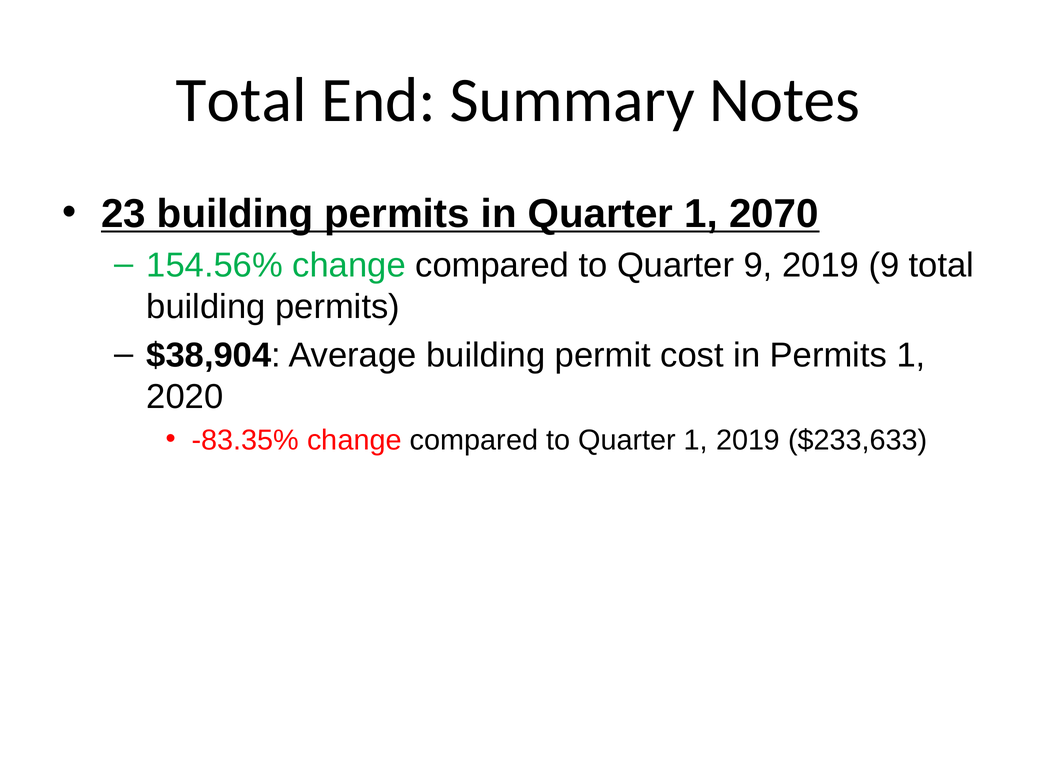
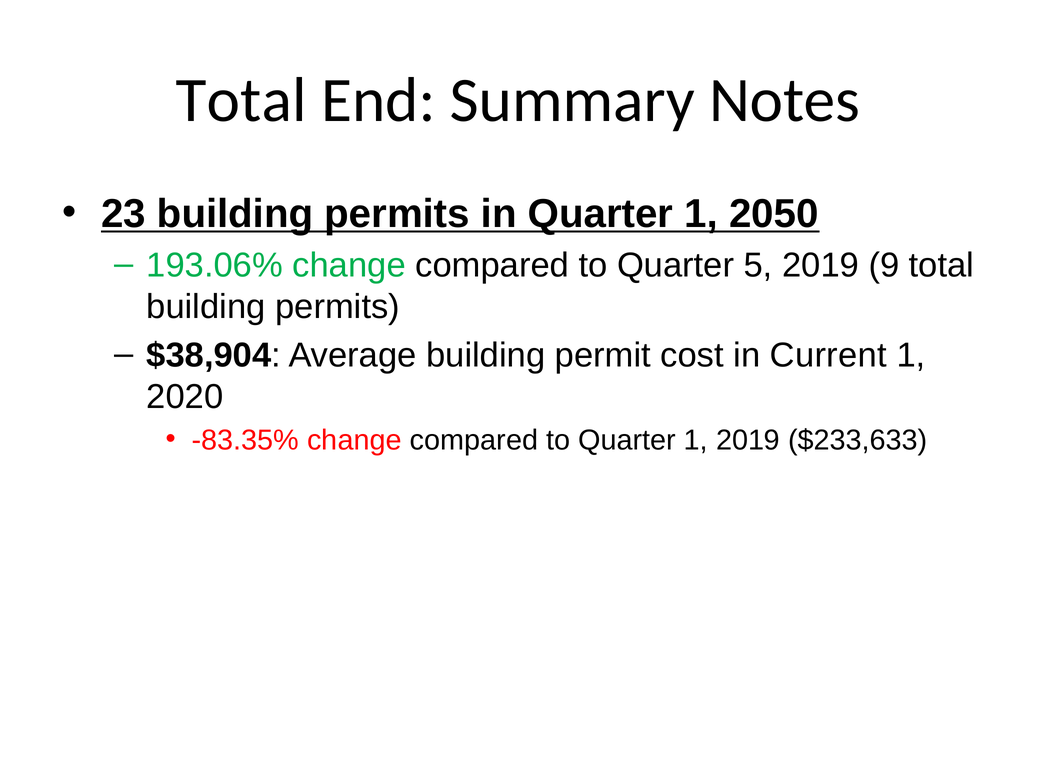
2070: 2070 -> 2050 (774, 214)
154.56%: 154.56% -> 193.06% (215, 265)
Quarter 9: 9 -> 5 (758, 265)
in Permits: Permits -> Current (828, 355)
